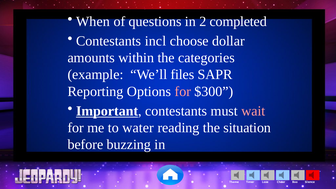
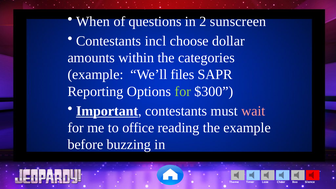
completed: completed -> sunscreen (238, 21)
for colour: pink -> light green (183, 91)
water: water -> office (138, 128)
the situation: situation -> example (247, 128)
